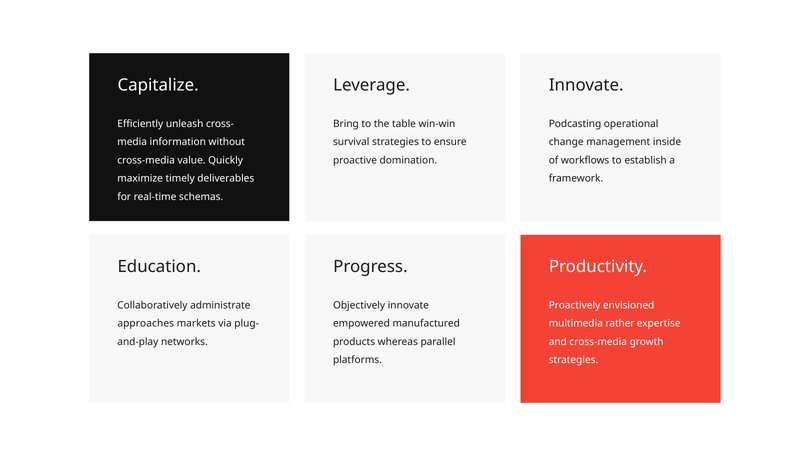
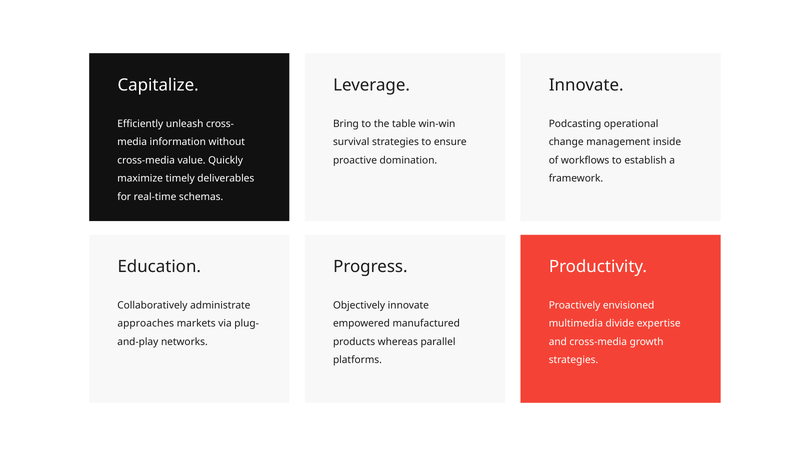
rather: rather -> divide (620, 323)
